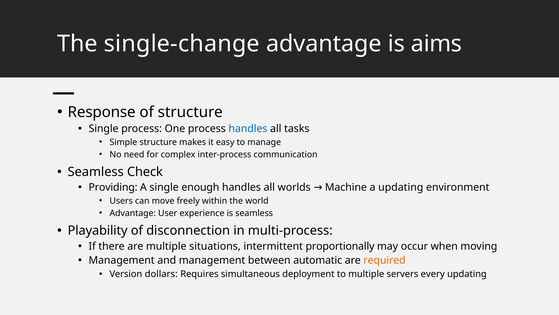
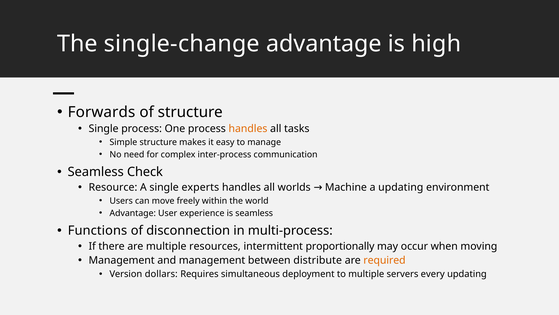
aims: aims -> high (436, 44)
Response: Response -> Forwards (101, 112)
handles colour: blue -> orange (248, 129)
Providing: Providing -> Resource (113, 187)
enough: enough -> experts (200, 187)
Playability: Playability -> Functions (98, 230)
situations: situations -> resources (215, 246)
automatic: automatic -> distribute (318, 260)
